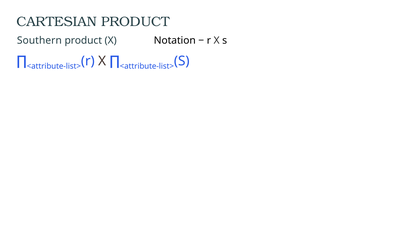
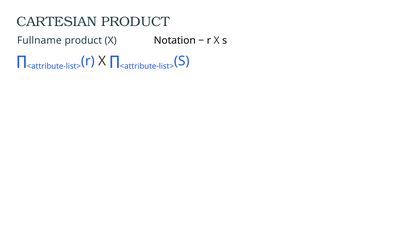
Southern: Southern -> Fullname (39, 40)
